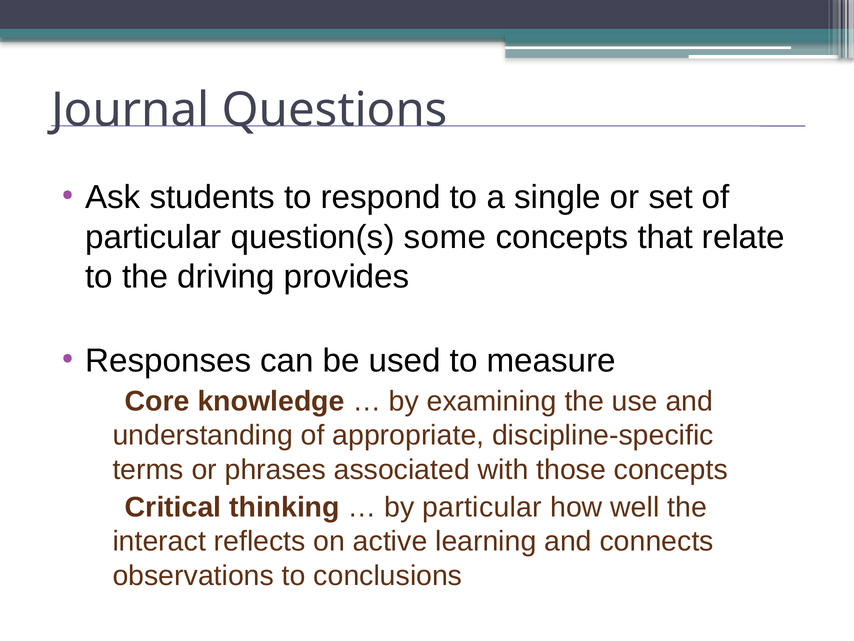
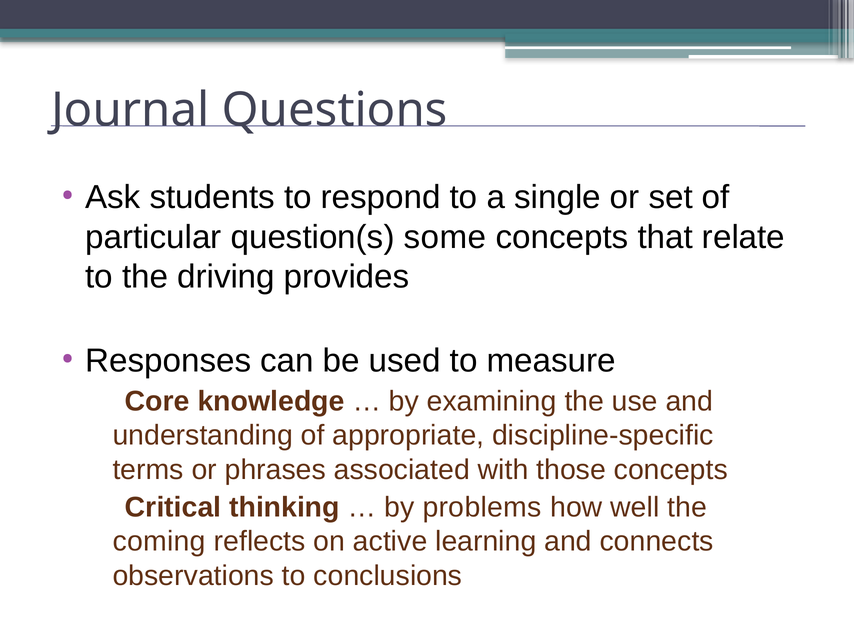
by particular: particular -> problems (482, 507)
interact: interact -> coming (159, 541)
